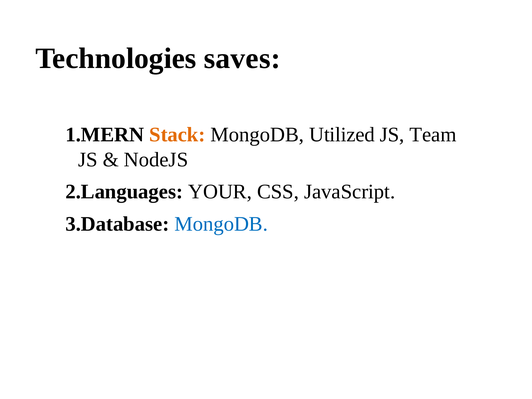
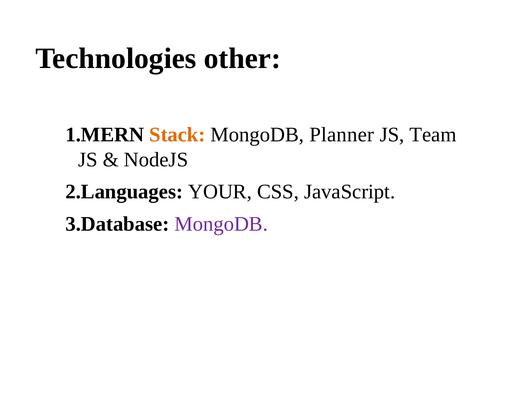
saves: saves -> other (242, 59)
Utilized: Utilized -> Planner (342, 135)
MongoDB colour: blue -> purple (221, 224)
